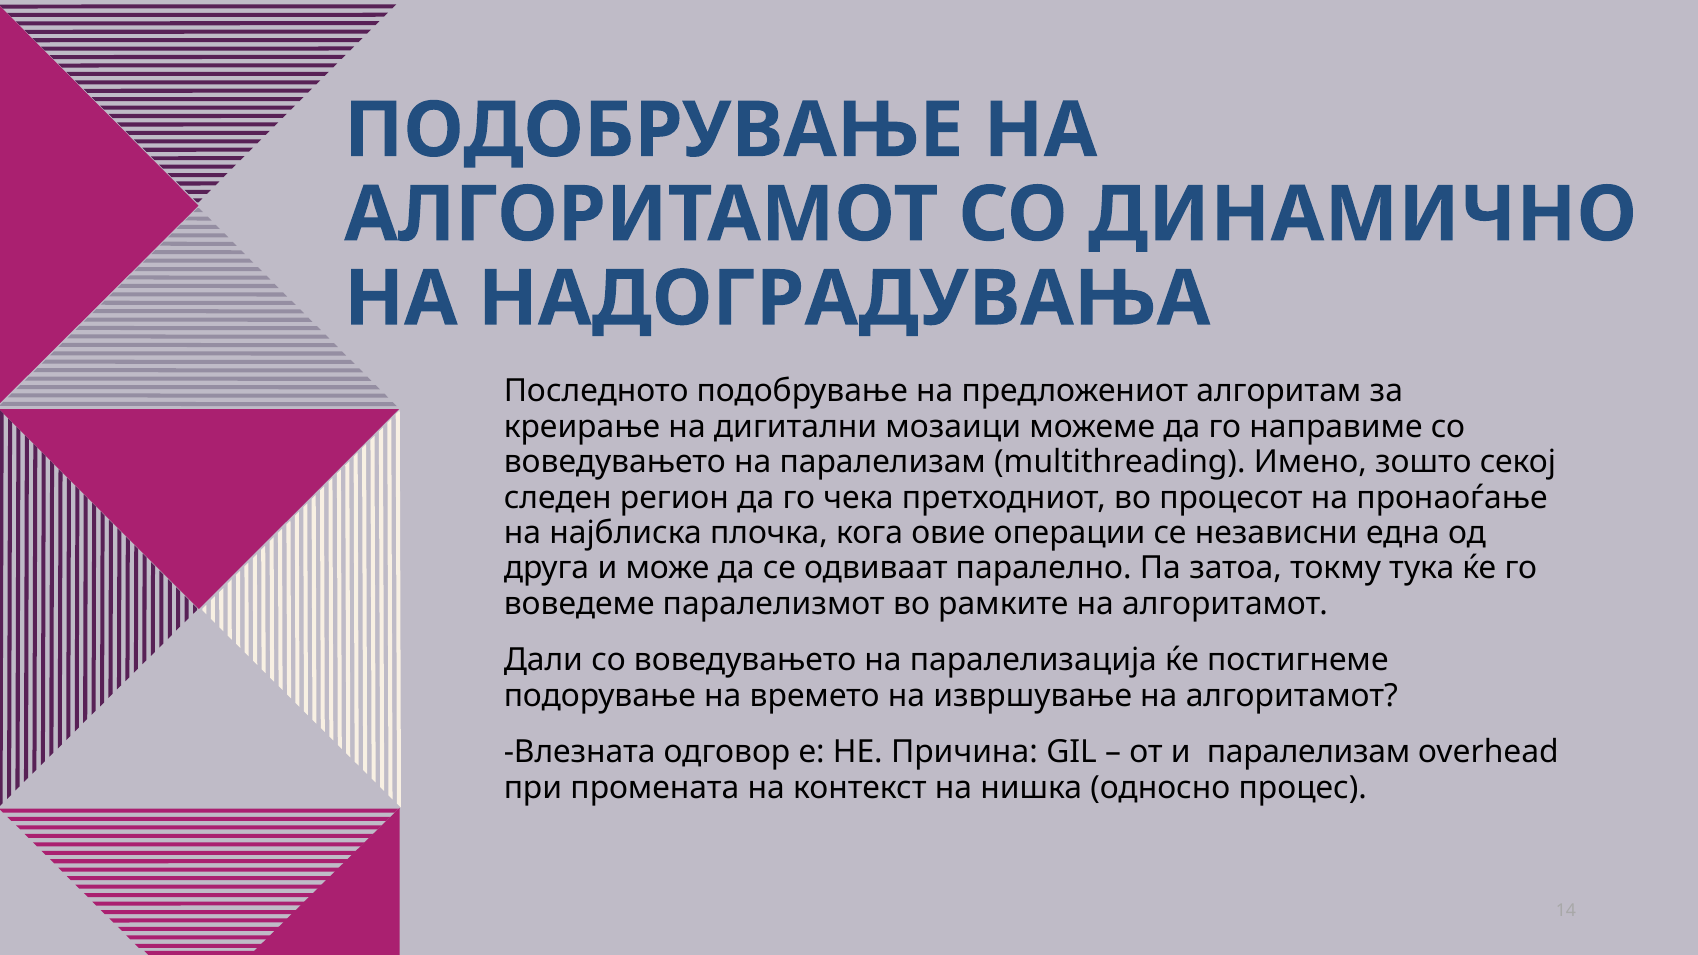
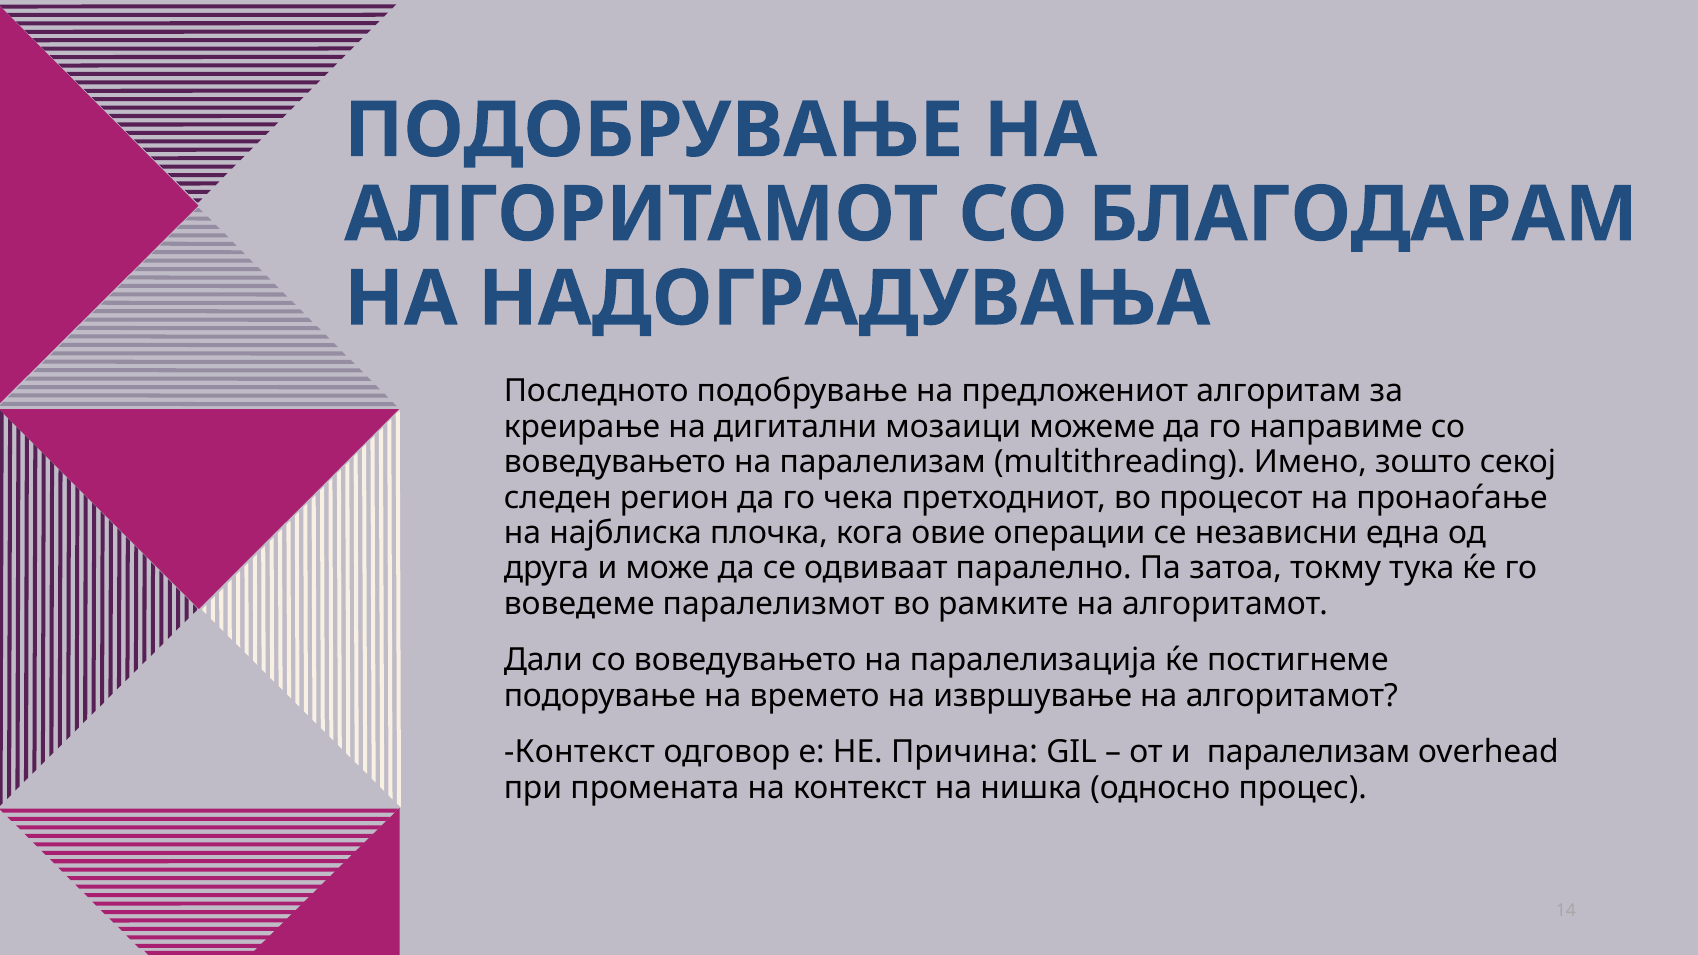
ДИНАМИЧНО: ДИНАМИЧНО -> БЛАГОДАРАМ (1363, 215)
Влезната: Влезната -> Контекст (579, 752)
